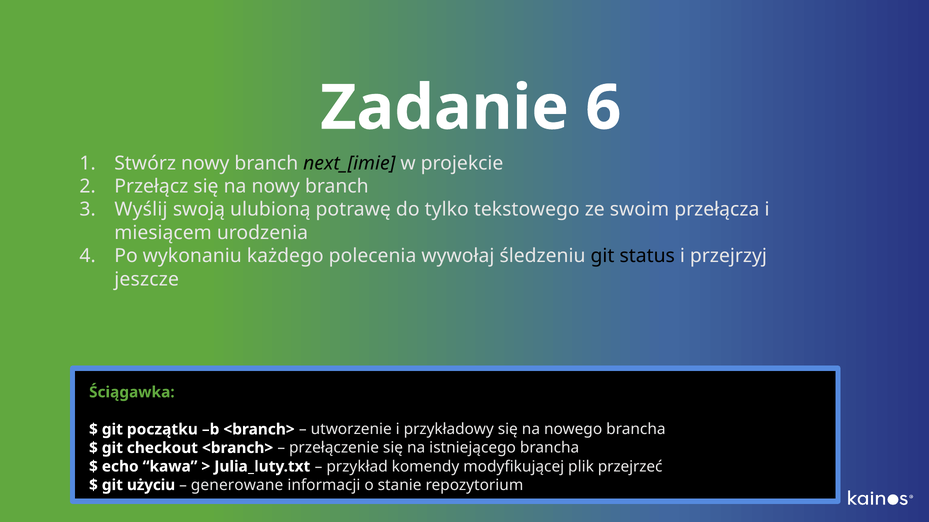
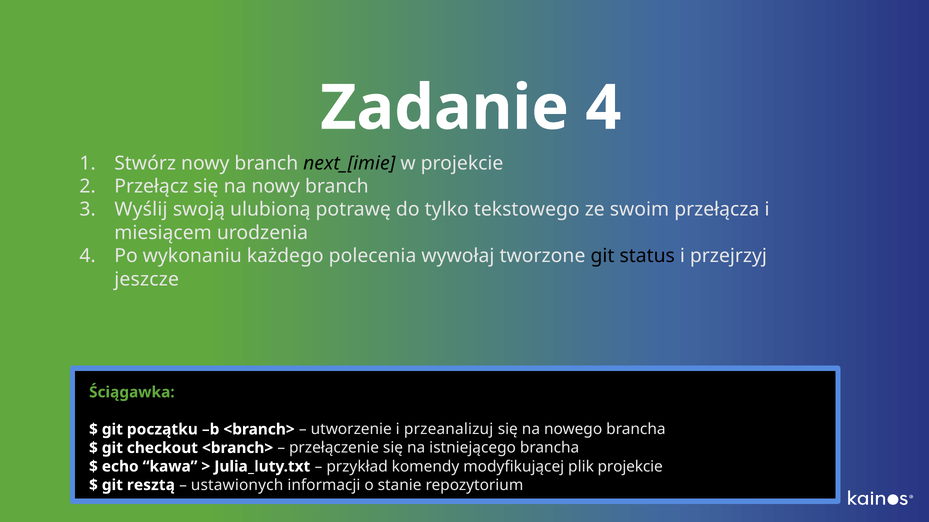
Zadanie 6: 6 -> 4 (603, 108)
śledzeniu: śledzeniu -> tworzone (542, 256)
przykładowy: przykładowy -> przeanalizuj (449, 430)
plik przejrzeć: przejrzeć -> projekcie (630, 467)
użyciu: użyciu -> resztą (151, 485)
generowane: generowane -> ustawionych (237, 485)
